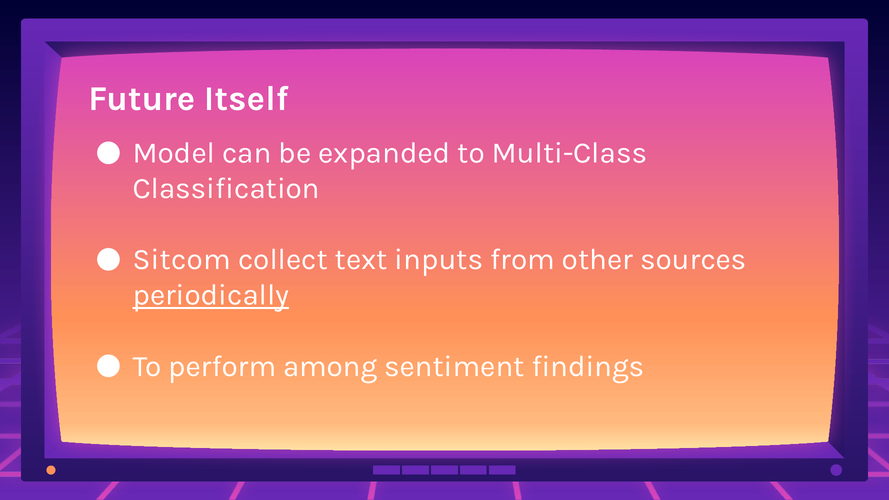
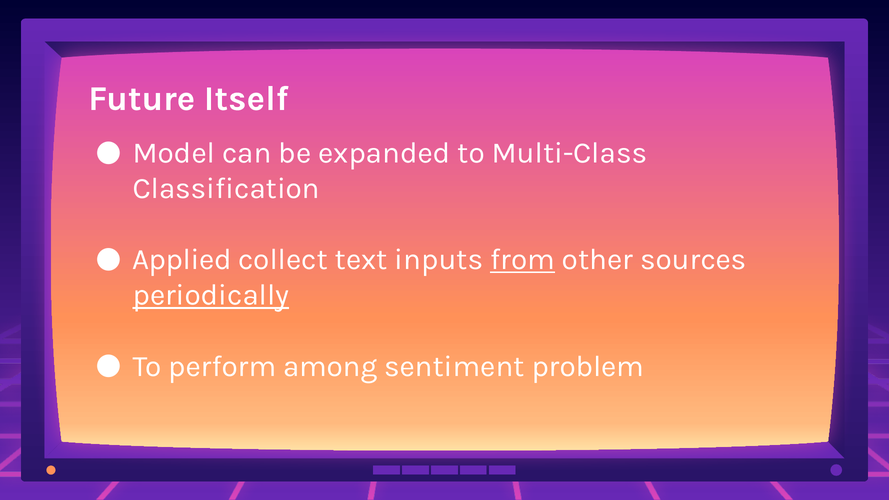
Sitcom: Sitcom -> Applied (182, 260)
from underline: none -> present (523, 260)
findings: findings -> problem (588, 366)
